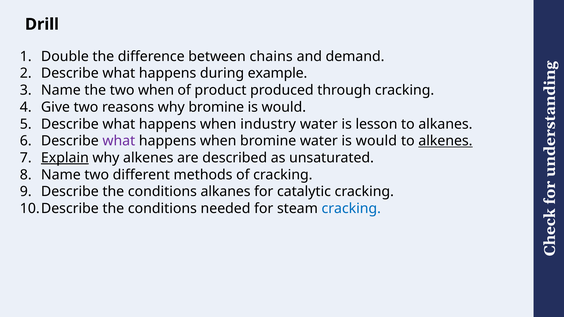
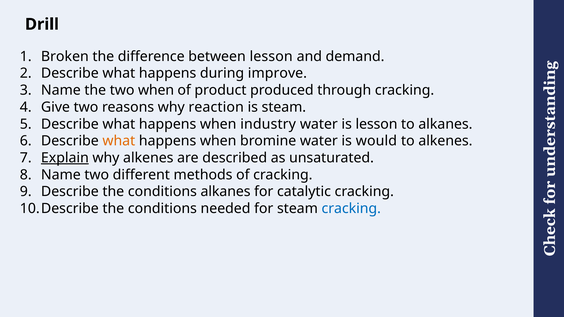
Double: Double -> Broken (65, 56)
between chains: chains -> lesson (271, 56)
example: example -> improve (277, 73)
why bromine: bromine -> reaction (216, 107)
would: would -> steam (284, 107)
what colour: purple -> orange (119, 141)
alkenes underline: present -> none (445, 141)
